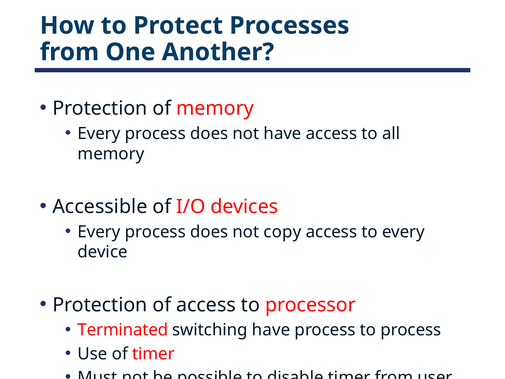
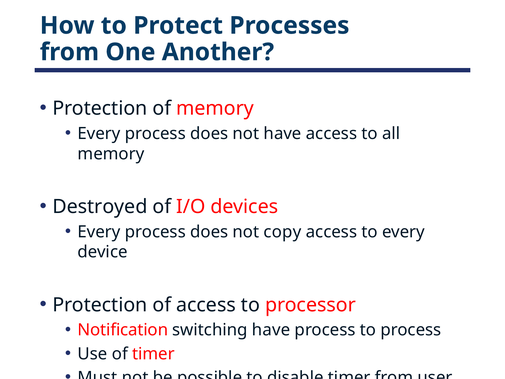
Accessible: Accessible -> Destroyed (100, 206)
Terminated: Terminated -> Notification (123, 330)
